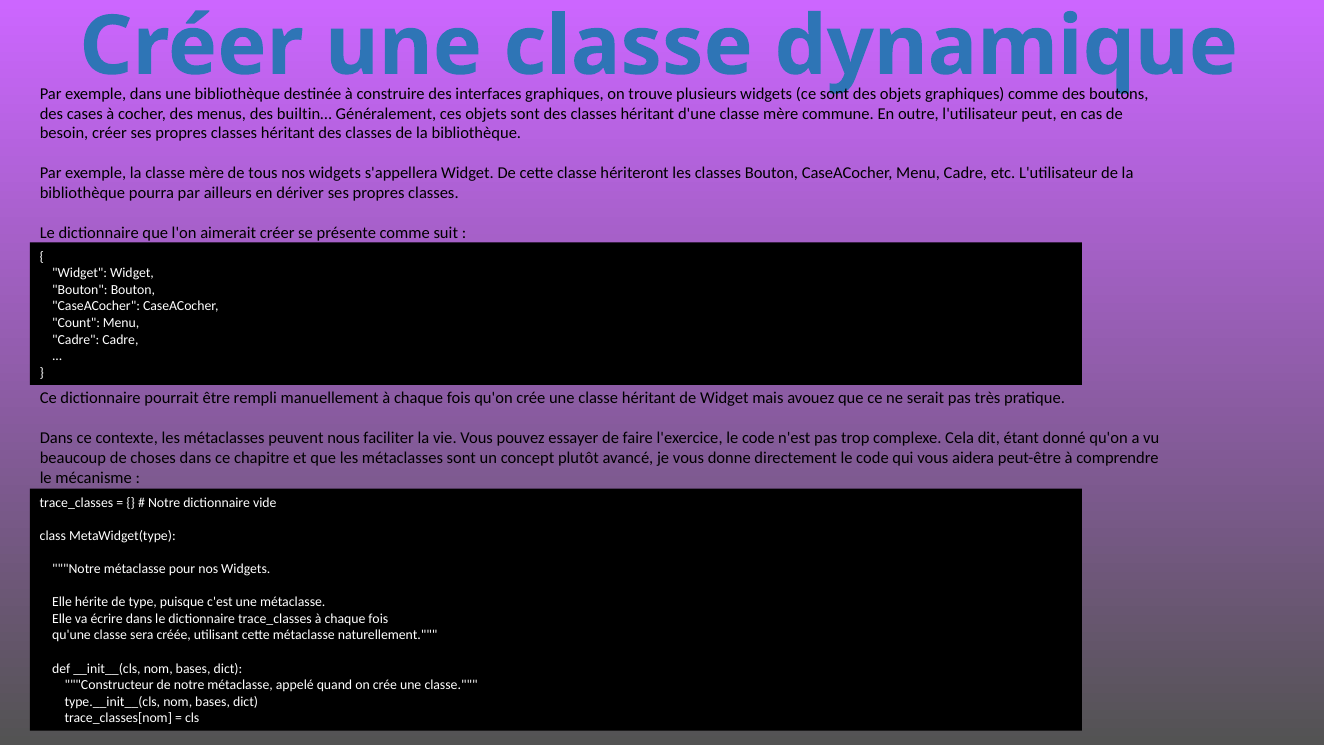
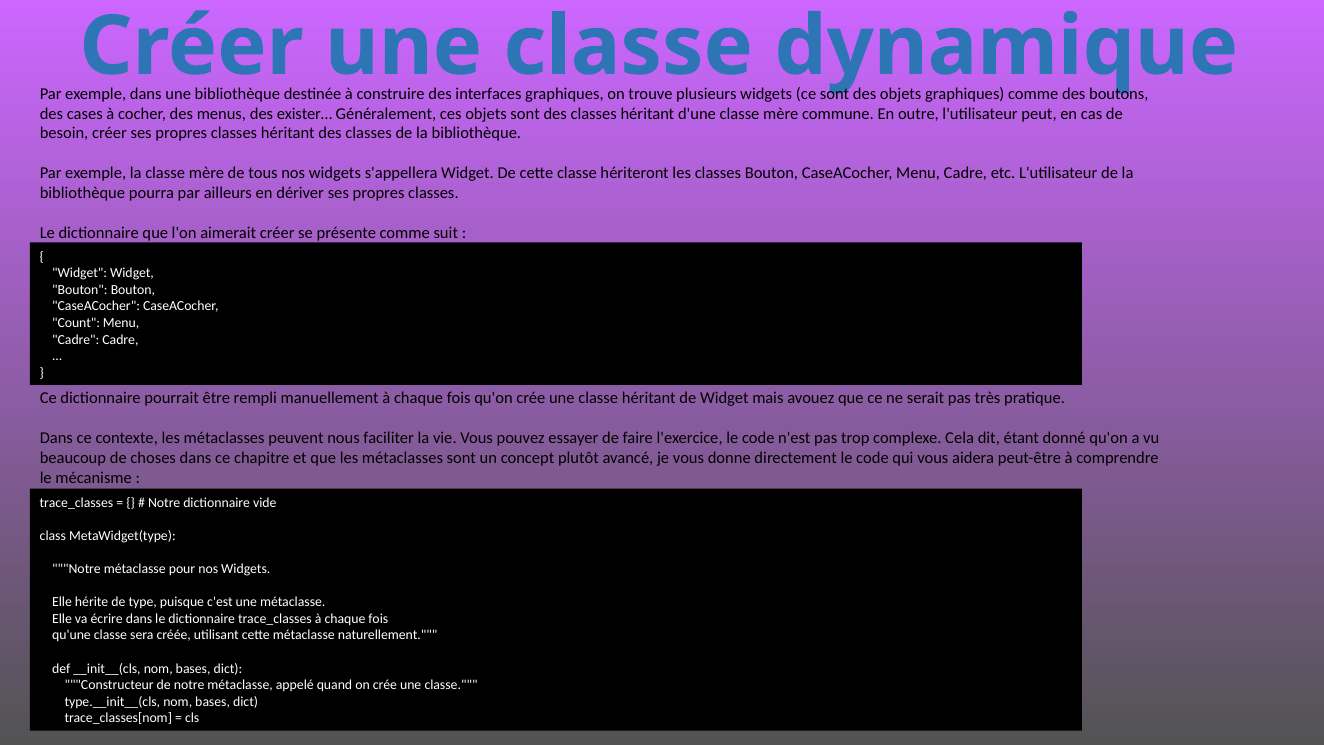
builtin…: builtin… -> exister… (305, 114)
